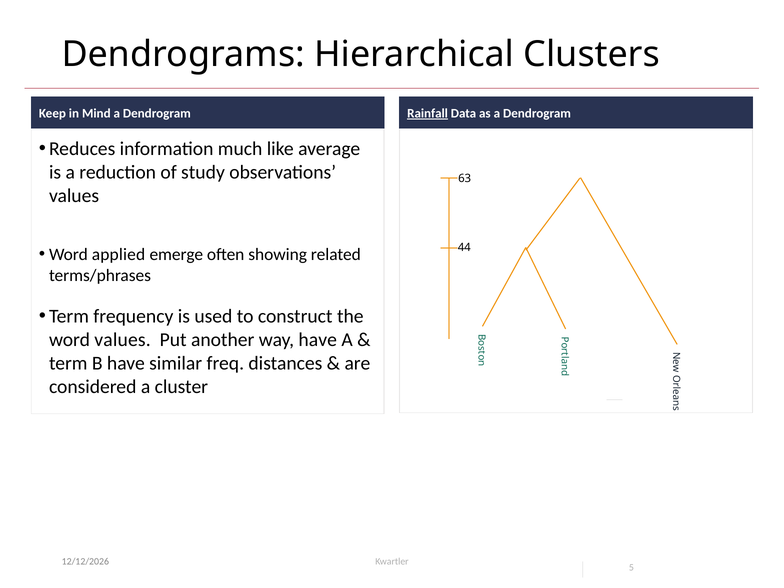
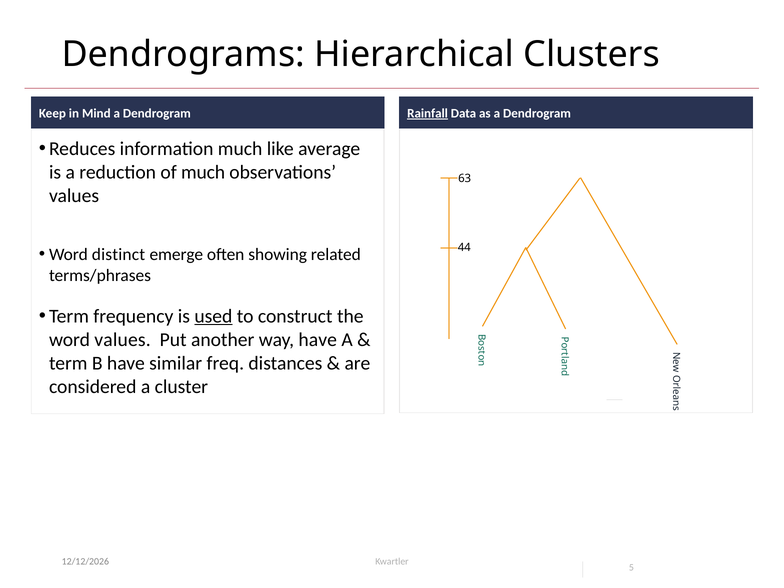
of study: study -> much (203, 172)
applied: applied -> distinct (118, 255)
used underline: none -> present (213, 316)
